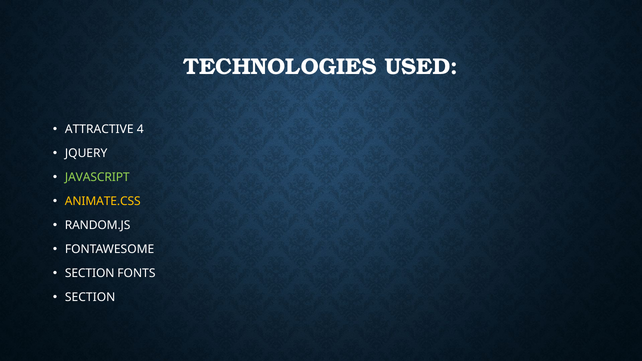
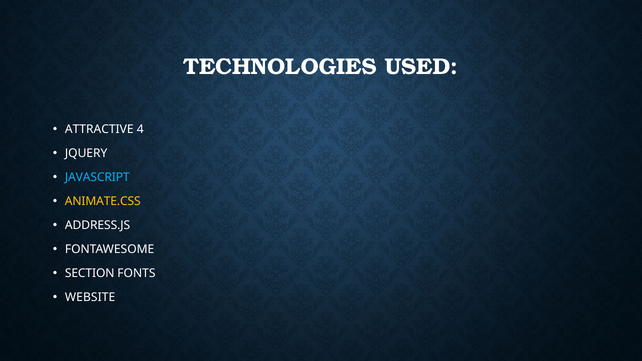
JAVASCRIPT colour: light green -> light blue (97, 177)
RANDOM.JS: RANDOM.JS -> ADDRESS.JS (98, 225)
SECTION: SECTION -> WEBSITE (90, 297)
